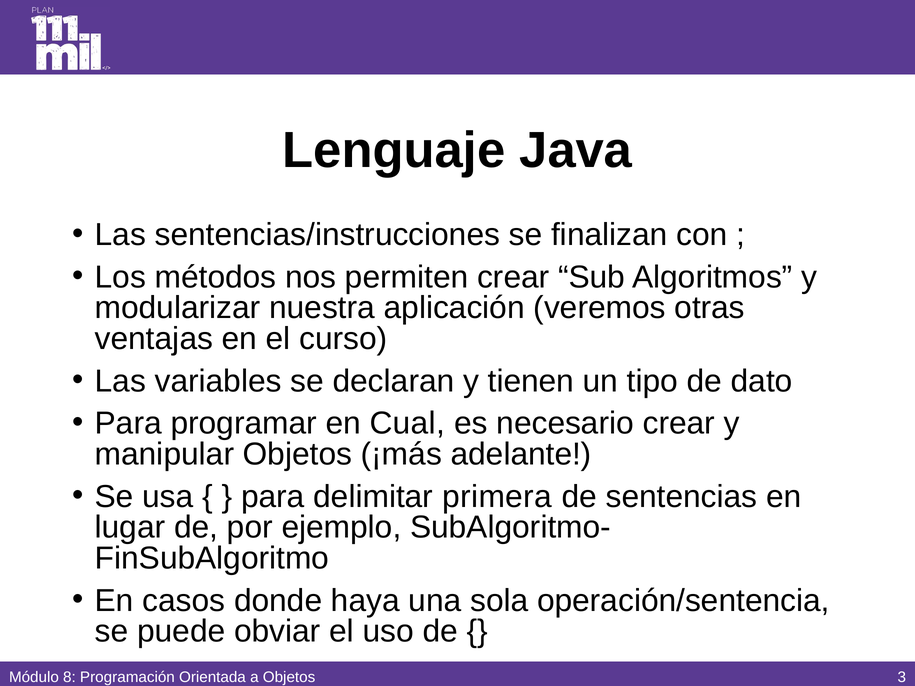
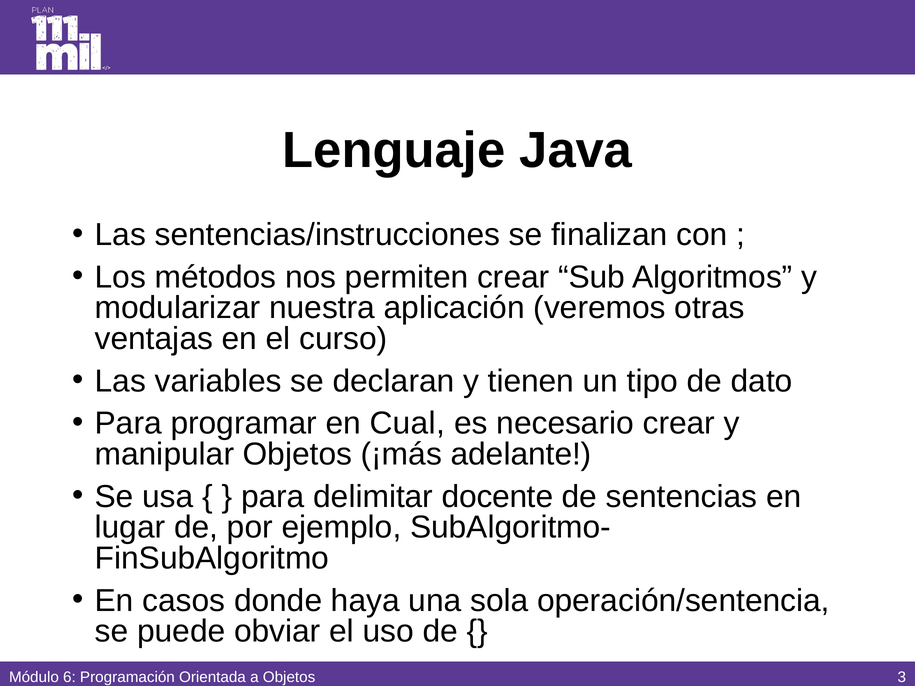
primera: primera -> docente (497, 497)
8: 8 -> 6 (69, 677)
